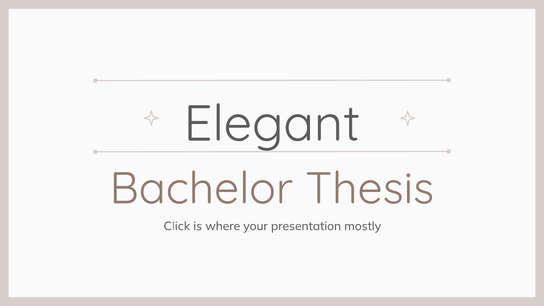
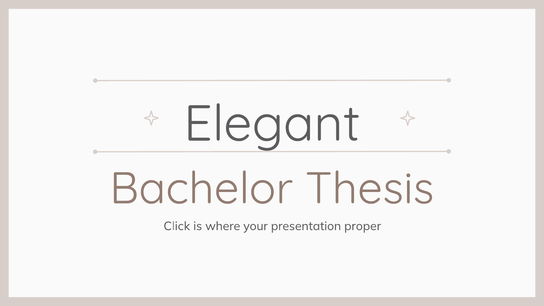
mostly: mostly -> proper (363, 226)
